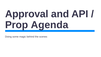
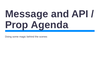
Approval: Approval -> Message (27, 14)
